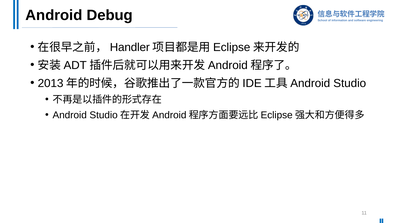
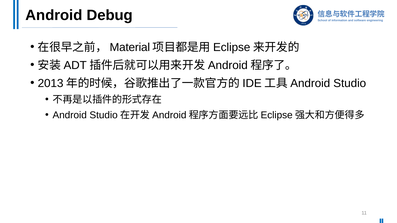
Handler: Handler -> Material (130, 47)
